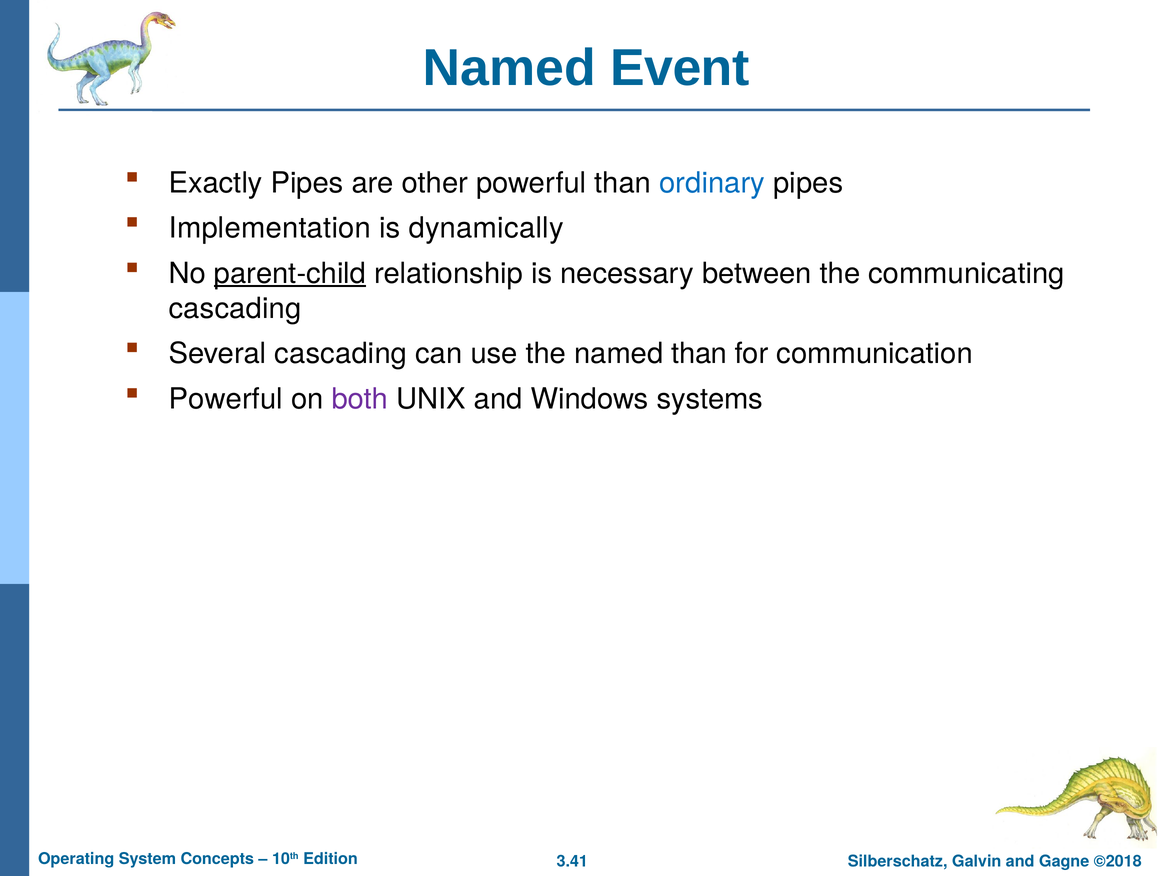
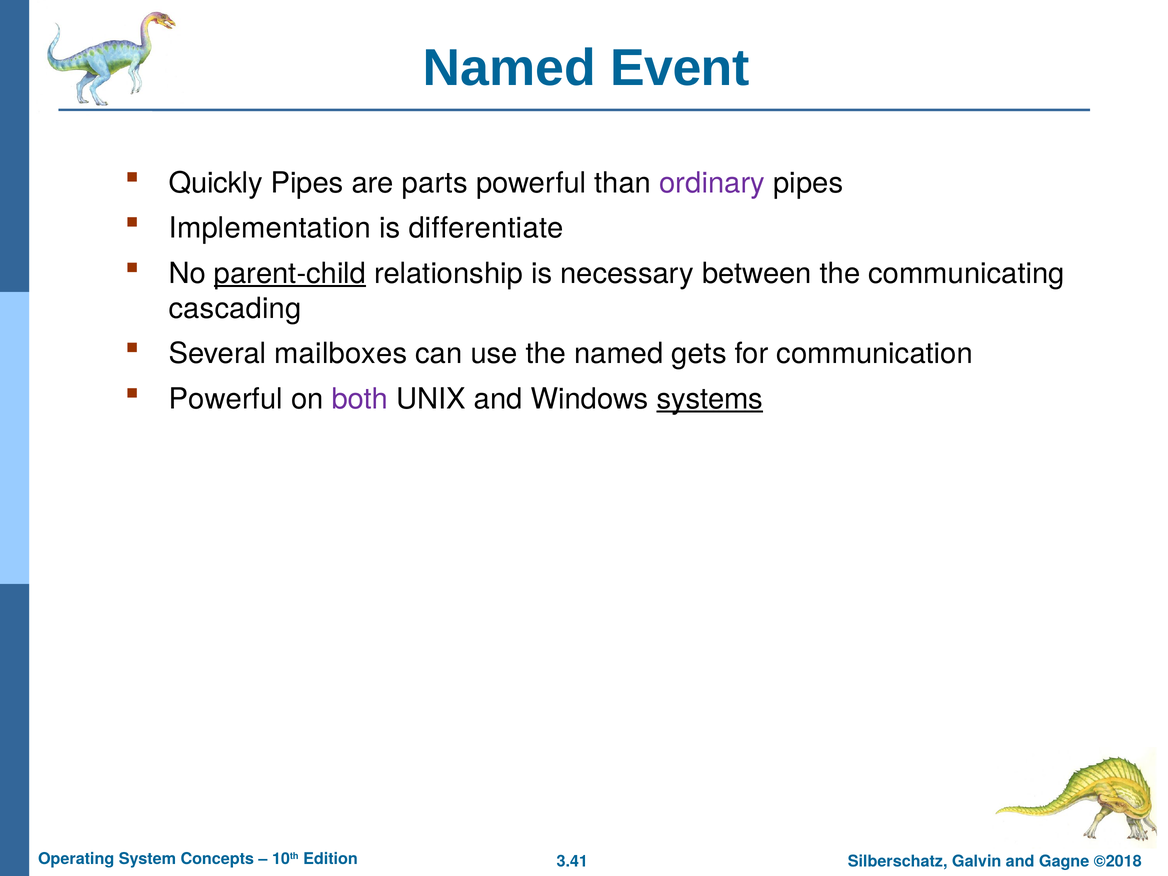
Exactly: Exactly -> Quickly (216, 183)
other: other -> parts (435, 183)
ordinary colour: blue -> purple (712, 183)
dynamically: dynamically -> differentiate (486, 228)
Several cascading: cascading -> mailboxes (341, 354)
named than: than -> gets (699, 354)
systems underline: none -> present (710, 399)
